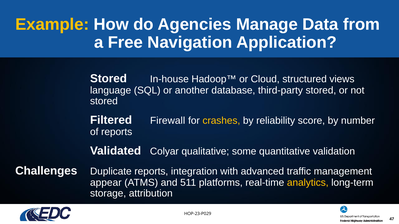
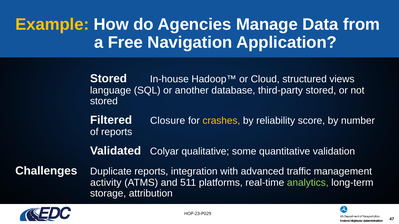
Firewall: Firewall -> Closure (168, 121)
appear: appear -> activity (106, 183)
analytics colour: yellow -> light green (308, 183)
